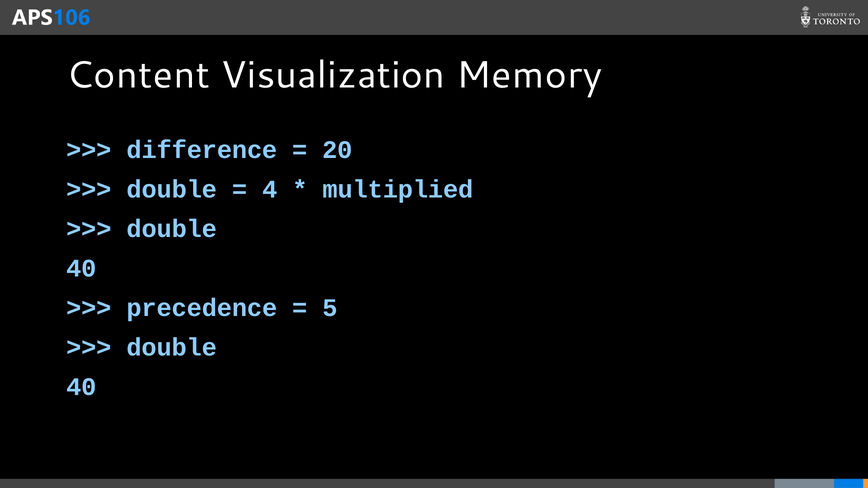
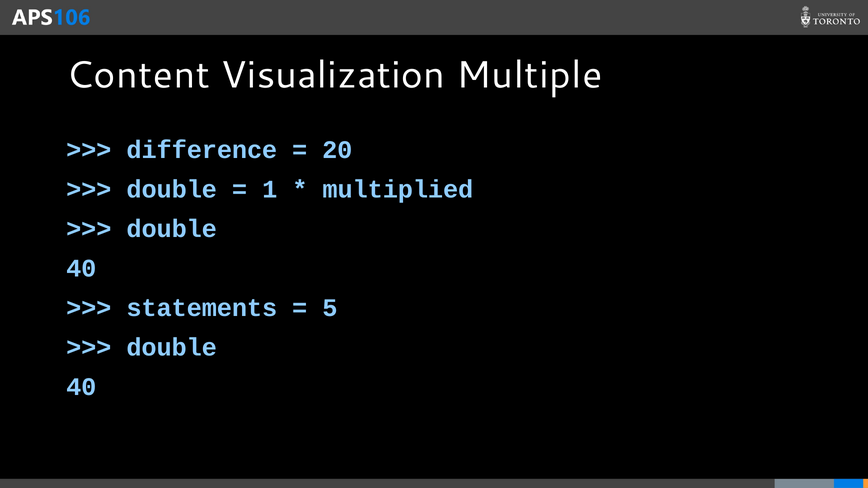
Memory: Memory -> Multiple (529, 75)
4: 4 -> 1 (270, 190)
precedence: precedence -> statements (202, 308)
